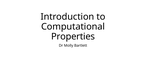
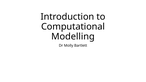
Properties: Properties -> Modelling (73, 36)
